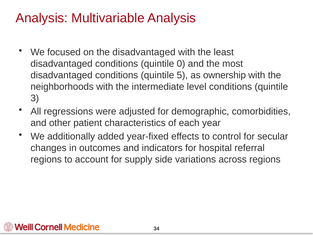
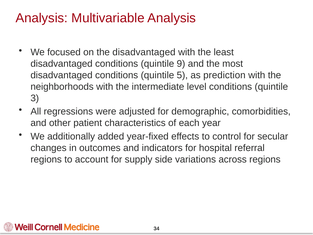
0: 0 -> 9 (181, 64)
ownership: ownership -> prediction (224, 75)
